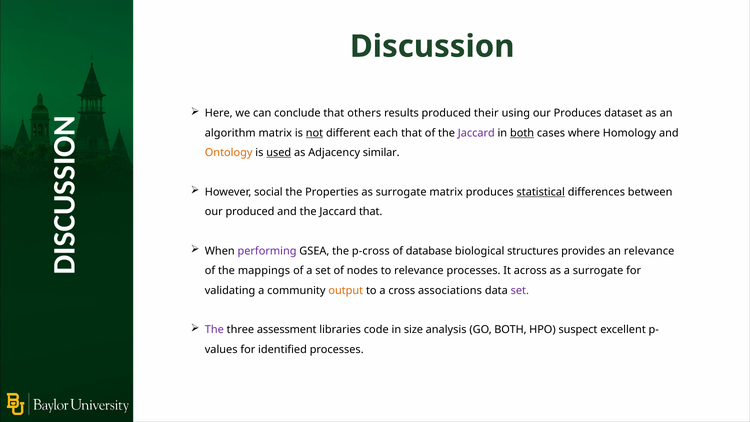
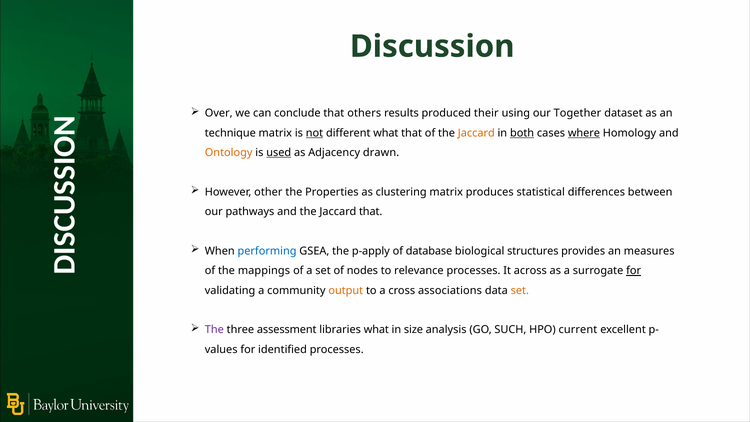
Here: Here -> Over (219, 113)
our Produces: Produces -> Together (577, 113)
algorithm: algorithm -> technique (230, 133)
different each: each -> what (386, 133)
Jaccard colour: purple -> orange (476, 133)
where underline: none -> present (584, 133)
similar: similar -> drawn (381, 153)
social: social -> other (268, 192)
as surrogate: surrogate -> clustering (401, 192)
statistical underline: present -> none (541, 192)
our produced: produced -> pathways (250, 212)
performing colour: purple -> blue (267, 251)
p-cross: p-cross -> p-apply (371, 251)
an relevance: relevance -> measures (649, 251)
for underline: none -> present (634, 271)
set colour: purple -> orange (520, 290)
libraries code: code -> what (376, 330)
GO BOTH: BOTH -> SUCH (510, 330)
suspect: suspect -> current (578, 330)
